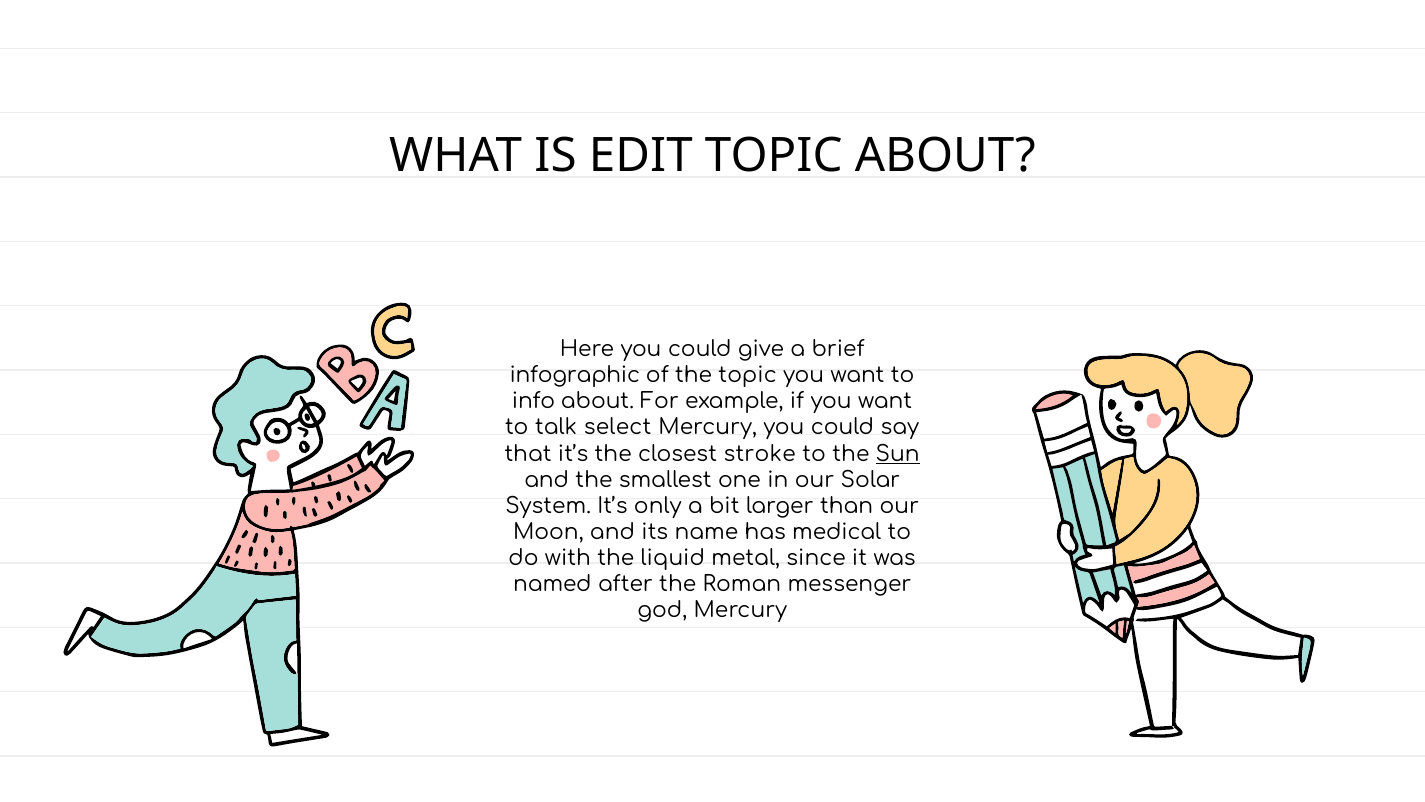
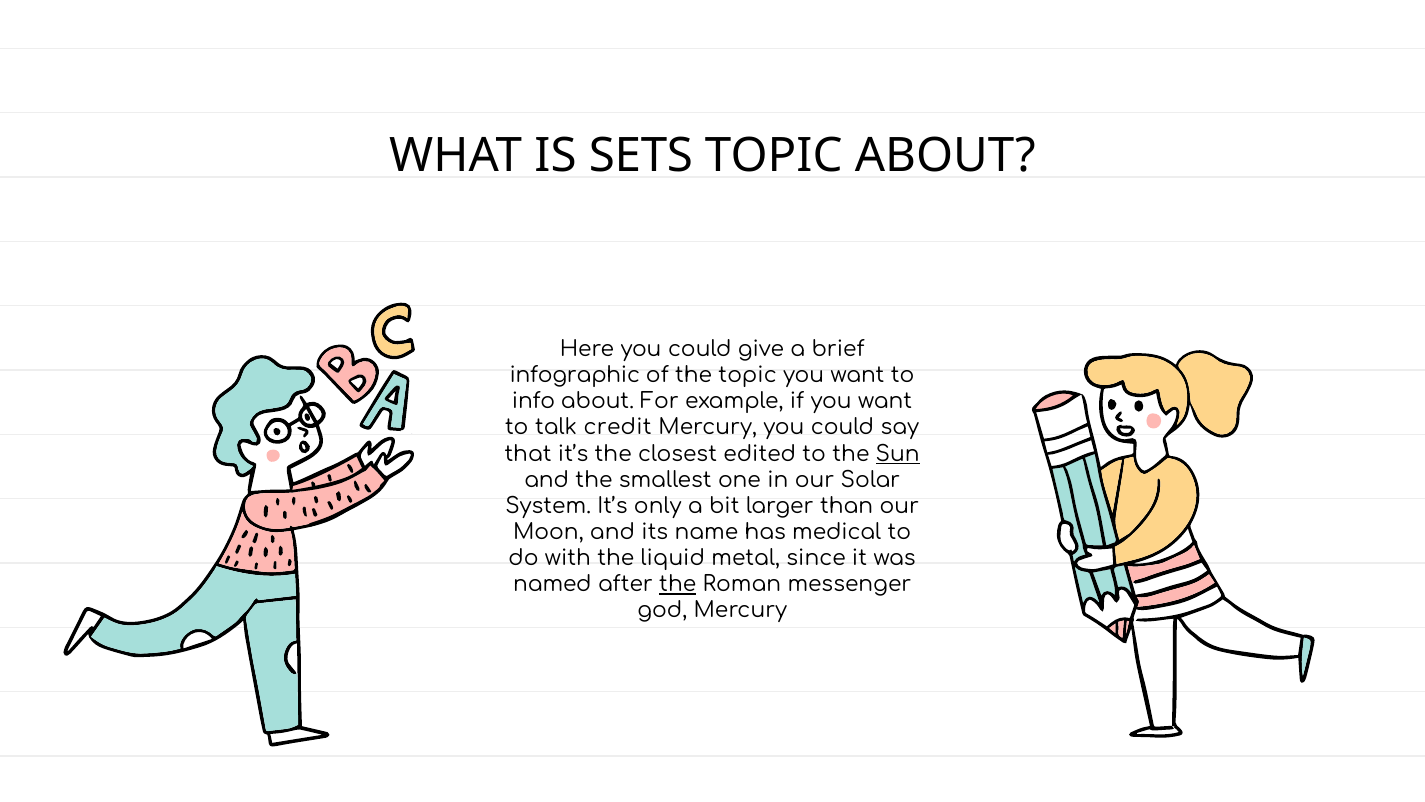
EDIT: EDIT -> SETS (641, 155)
select: select -> credit (618, 427)
stroke: stroke -> edited (760, 454)
the underline: none -> present (678, 584)
